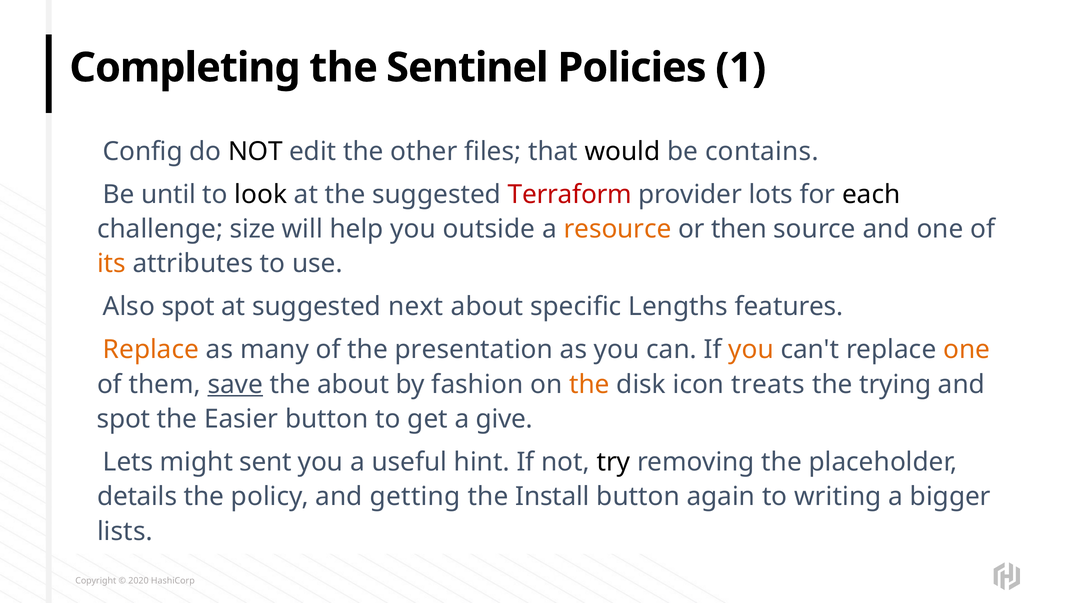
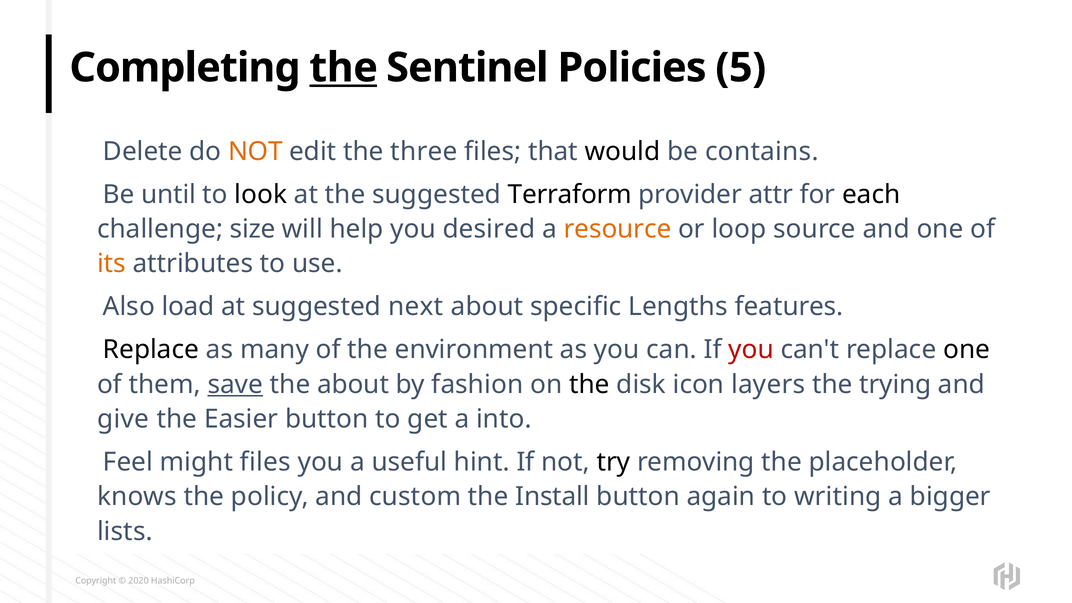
the underline: none -> present (344, 68)
1: 1 -> 5 (741, 68)
Config: Config -> Delete (143, 151)
NOT colour: black -> orange (255, 151)
other: other -> three (424, 151)
Terraform colour: red -> black (570, 194)
lots: lots -> attr (771, 194)
outside: outside -> desired (489, 229)
then: then -> loop (739, 229)
Also spot: spot -> load (188, 307)
Replace colour: orange -> black (151, 350)
presentation: presentation -> environment (474, 350)
you colour: orange -> red (751, 350)
one colour: orange -> black (967, 350)
the colour: orange -> black (589, 384)
treats: treats -> layers (768, 384)
spot: spot -> give (123, 419)
give: give -> into (504, 419)
Lets: Lets -> Feel (128, 462)
might sent: sent -> files (265, 462)
details: details -> knows (137, 497)
getting: getting -> custom (415, 497)
